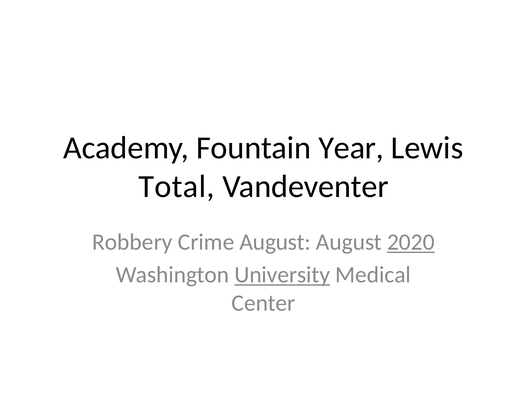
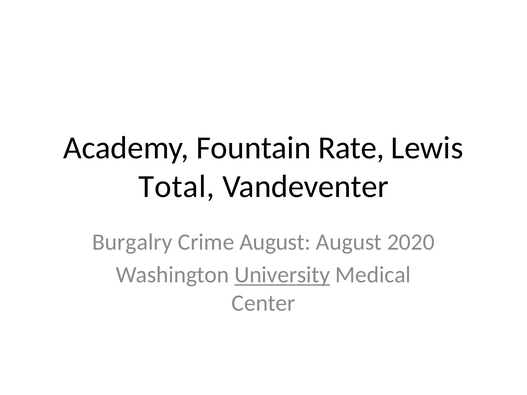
Year: Year -> Rate (351, 148)
Robbery: Robbery -> Burgalry (132, 242)
2020 underline: present -> none (411, 242)
